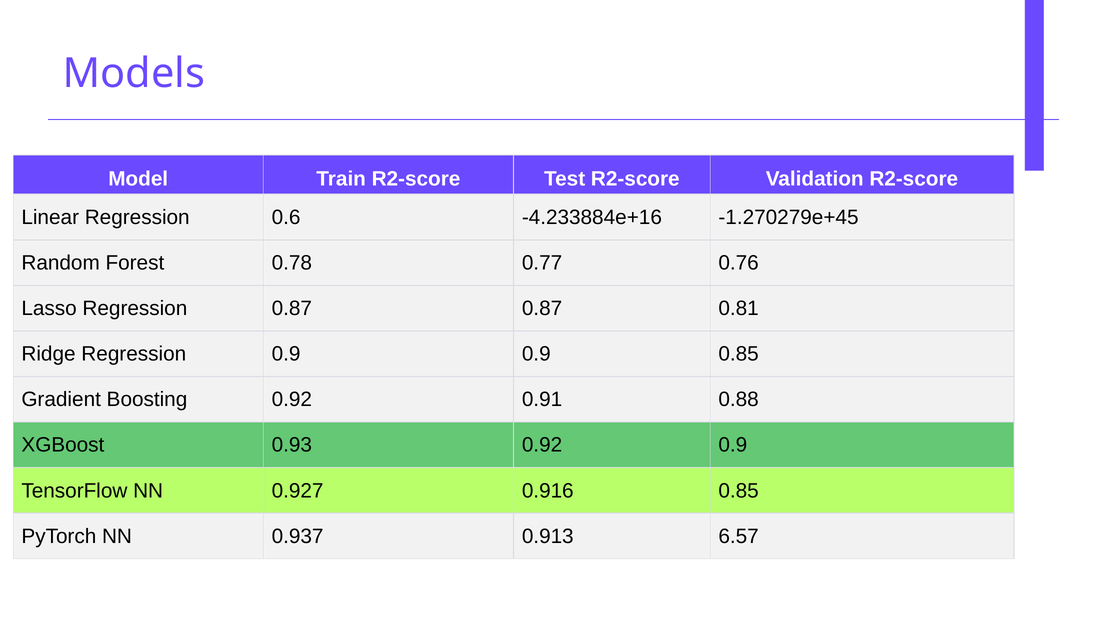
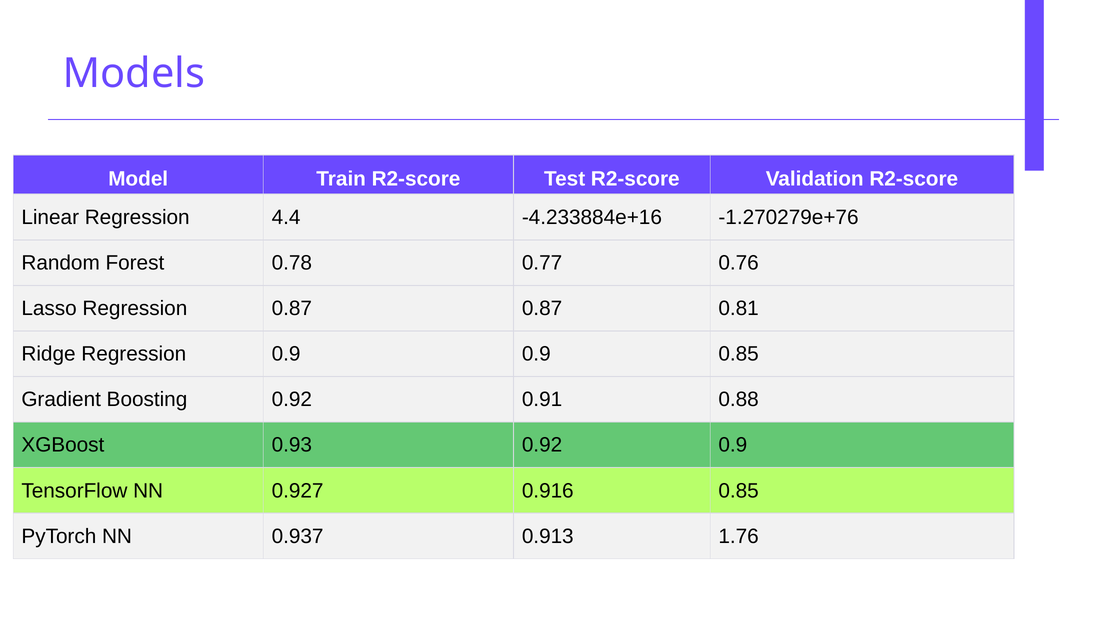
0.6: 0.6 -> 4.4 (286, 217)
-1.270279e+45: -1.270279e+45 -> -1.270279e+76 (789, 217)
6.57: 6.57 -> 1.76 (739, 536)
